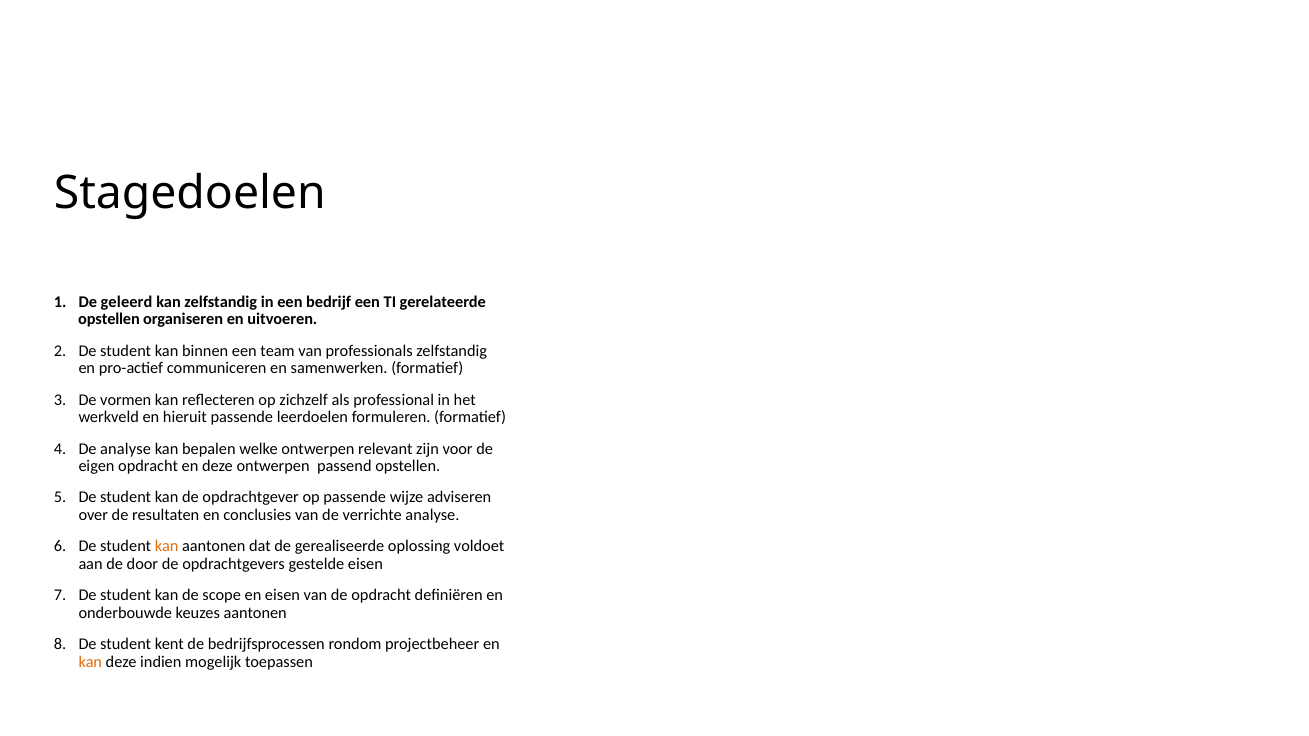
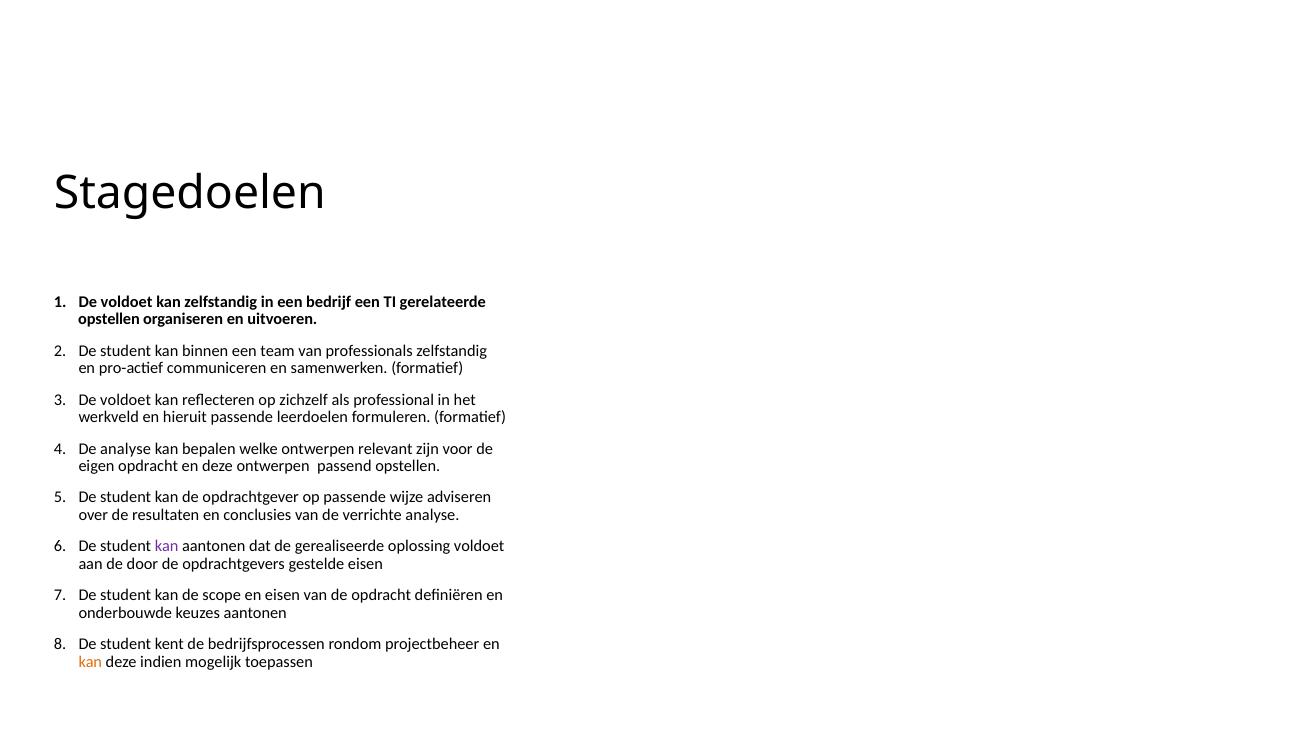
geleerd: geleerd -> voldoet (127, 302)
vormen: vormen -> voldoet (126, 400)
kan colour: orange -> purple (167, 547)
